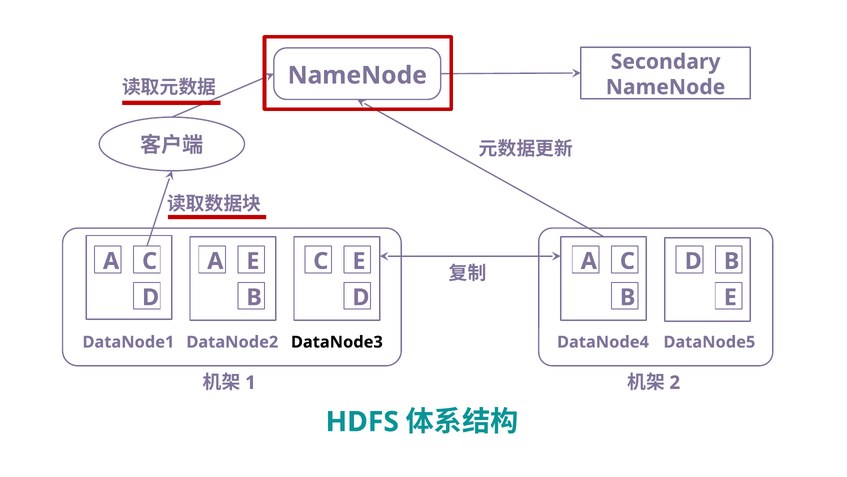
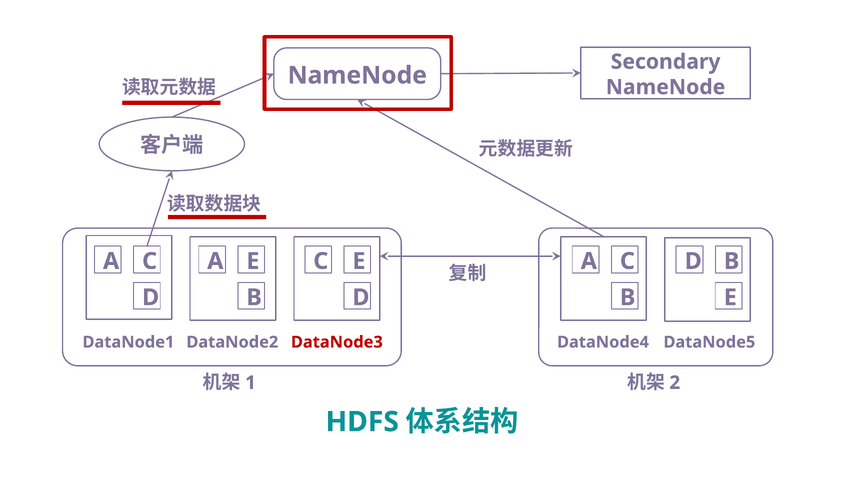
DataNode3 colour: black -> red (337, 342)
